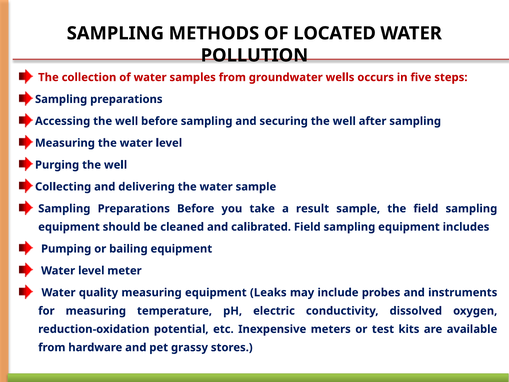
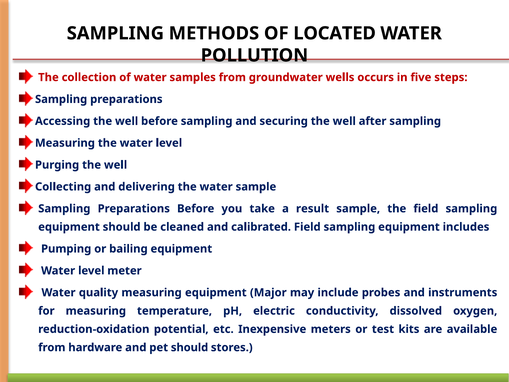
Leaks: Leaks -> Major (268, 292)
pet grassy: grassy -> should (190, 347)
